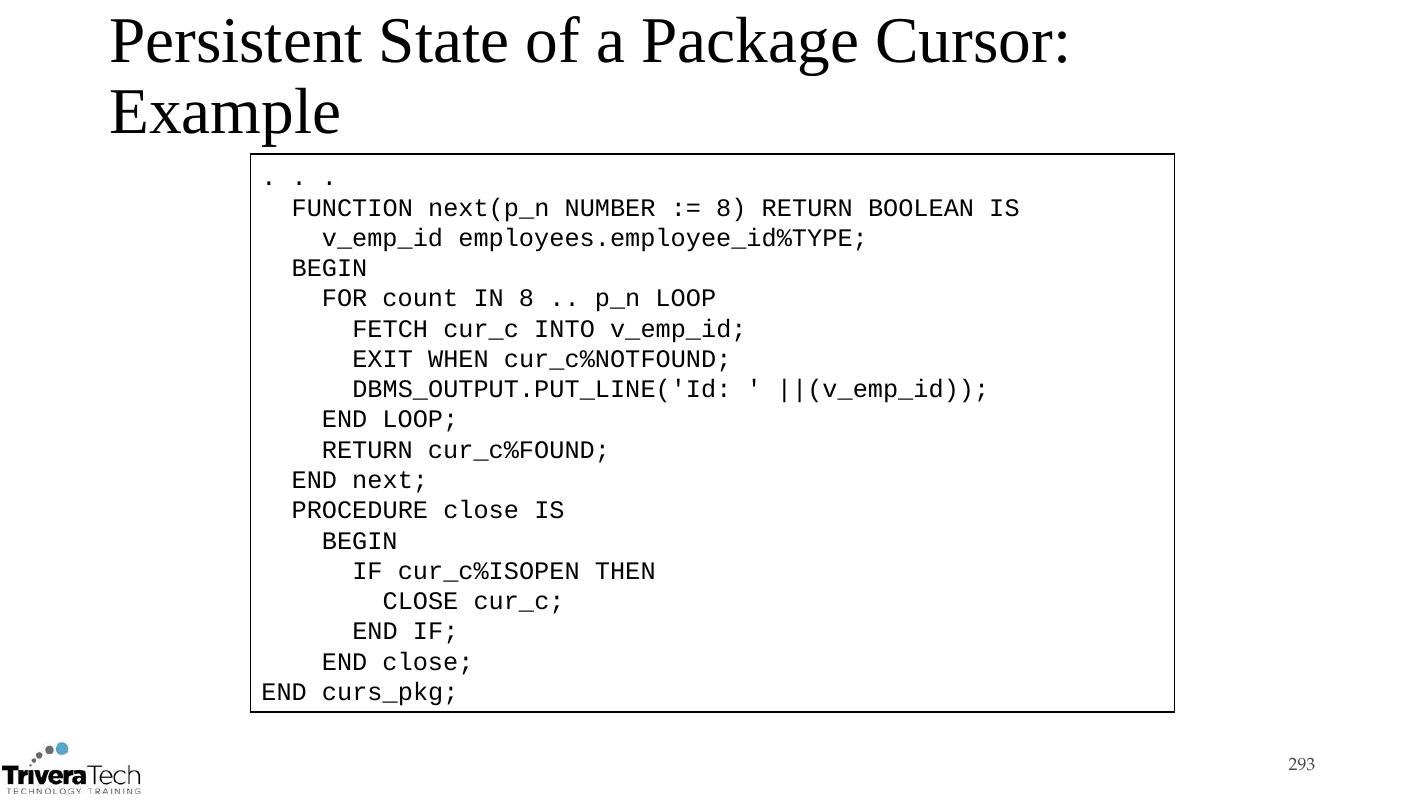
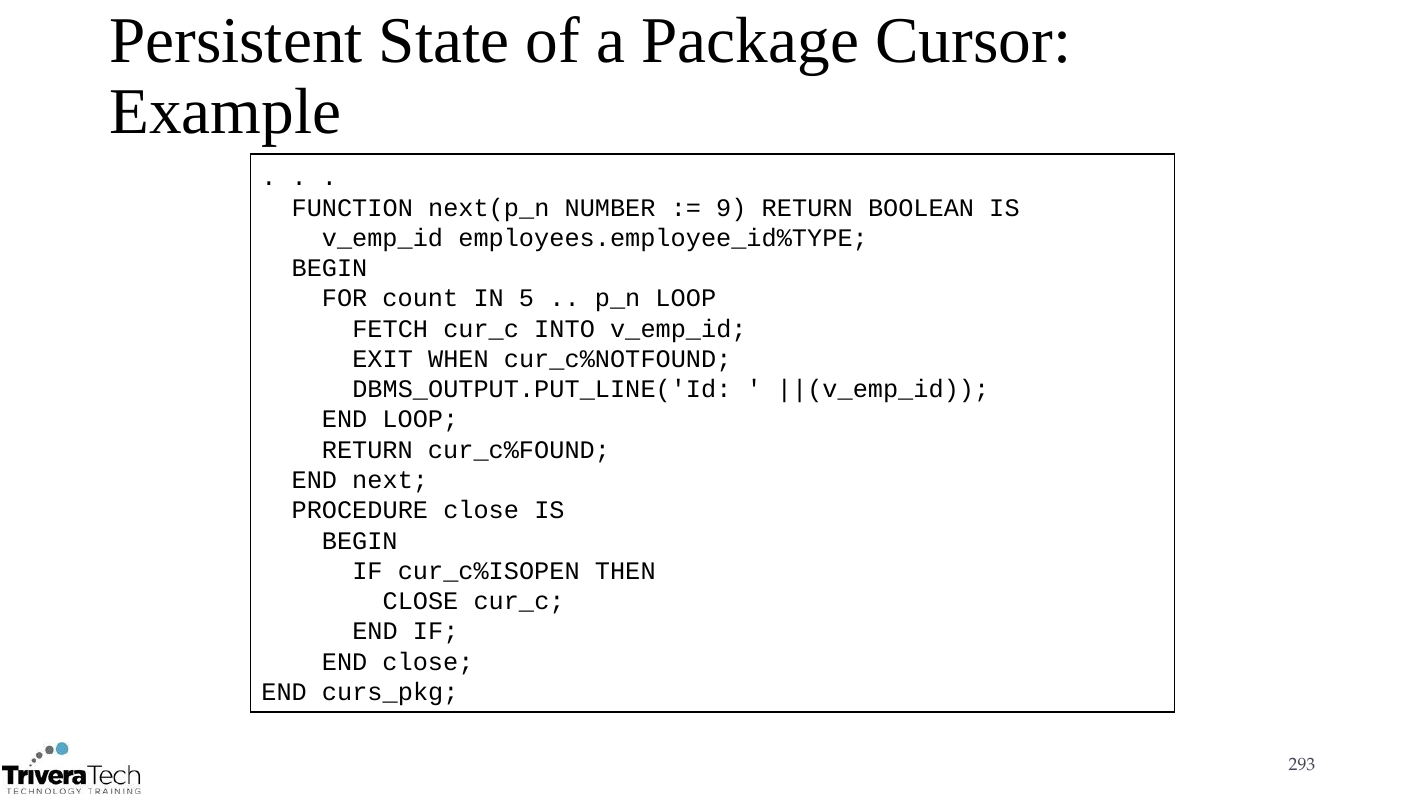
8: 8 -> 9 (731, 208)
IN 8: 8 -> 5 (527, 299)
